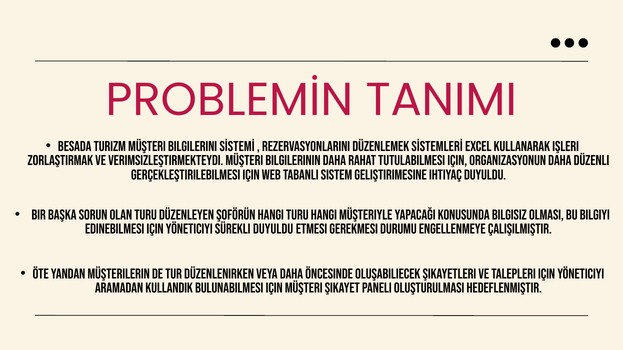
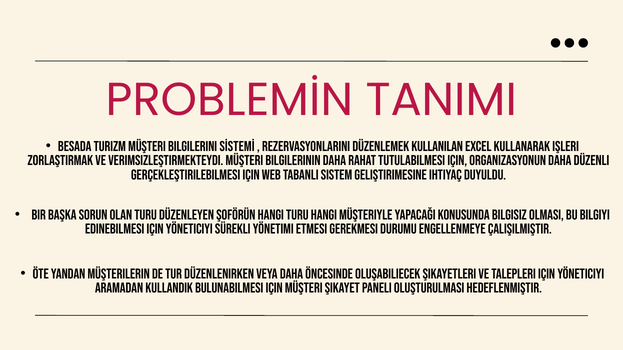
SİSTEMLERİ: SİSTEMLERİ -> KULLANILAN (437, 146)
SÜREKLI DUYULDU: DUYULDU -> YÖNETIMI (273, 229)
